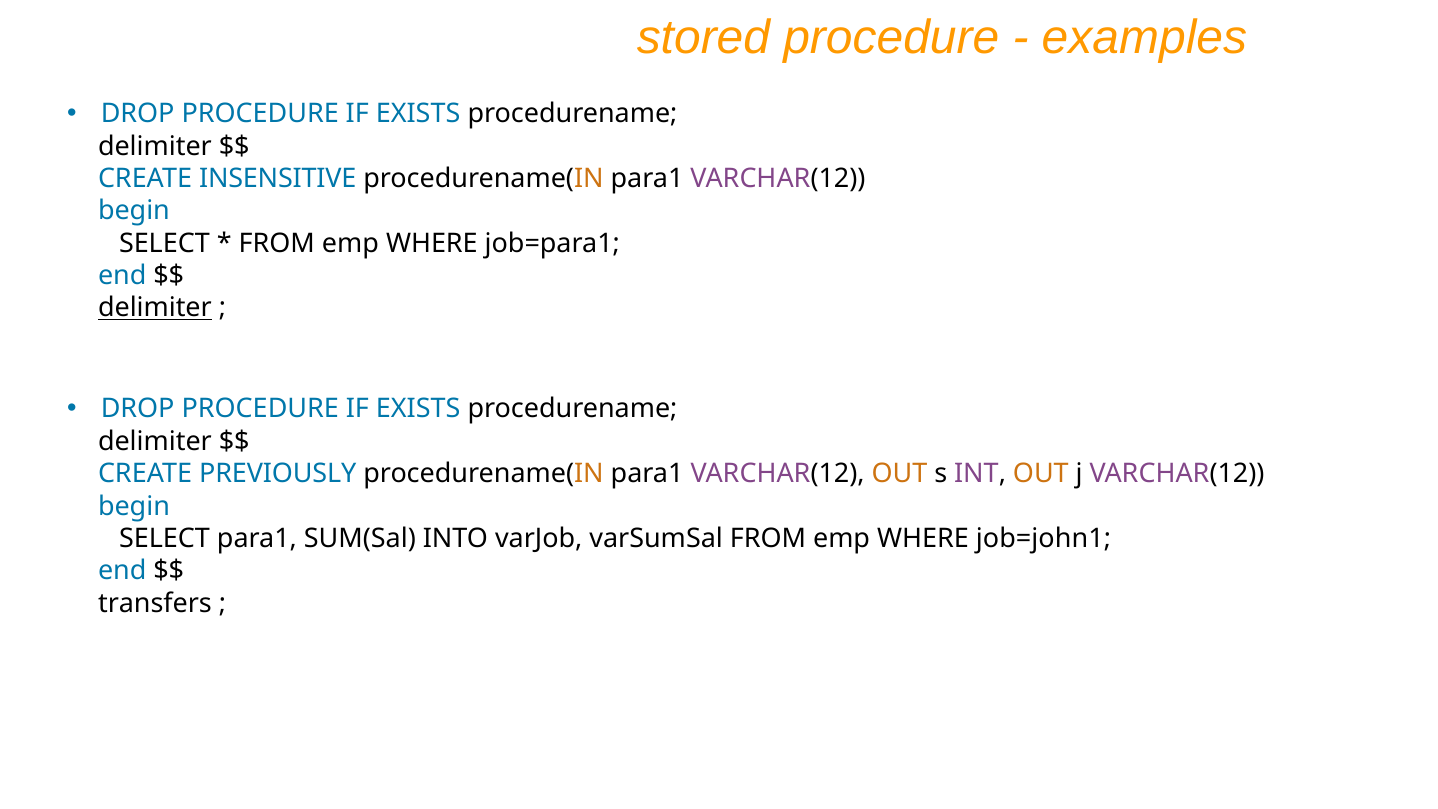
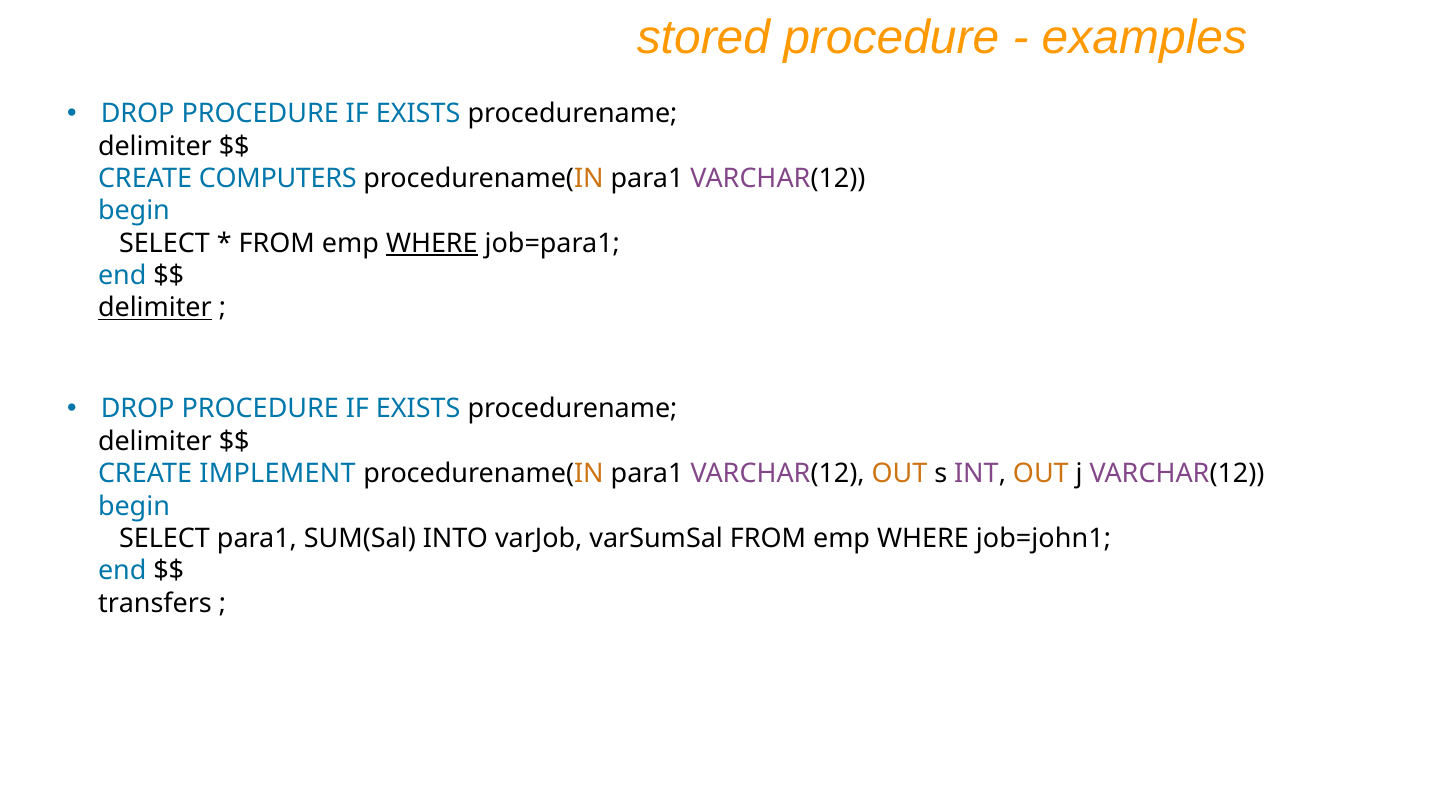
INSENSITIVE: INSENSITIVE -> COMPUTERS (278, 179)
WHERE underline: none -> present (432, 243)
PREVIOUSLY: PREVIOUSLY -> IMPLEMENT (278, 474)
